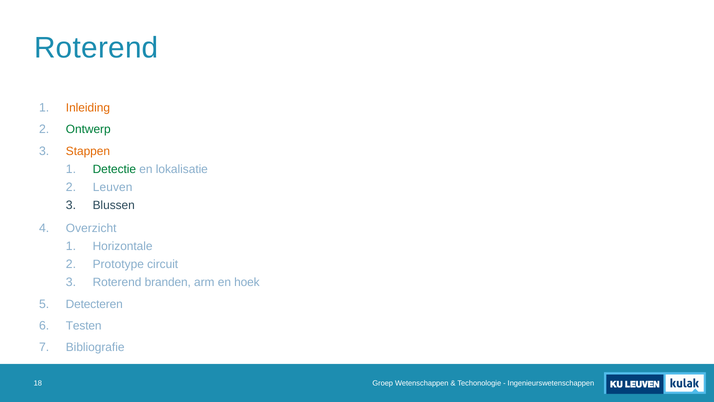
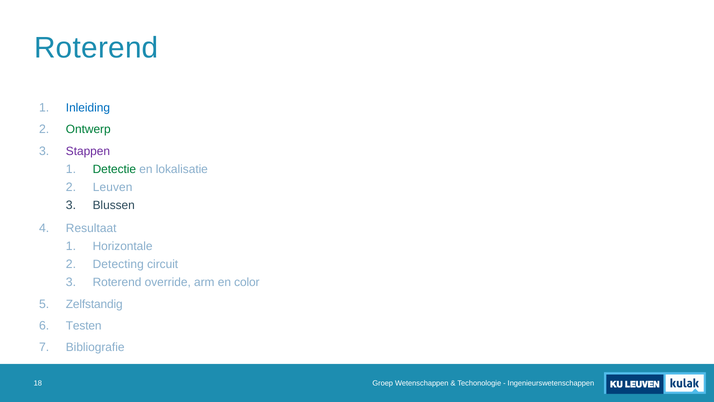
Inleiding colour: orange -> blue (88, 108)
Stappen colour: orange -> purple (88, 151)
Overzicht: Overzicht -> Resultaat (91, 228)
Prototype: Prototype -> Detecting (118, 264)
branden: branden -> override (168, 282)
hoek: hoek -> color (247, 282)
Detecteren: Detecteren -> Zelfstandig (94, 304)
